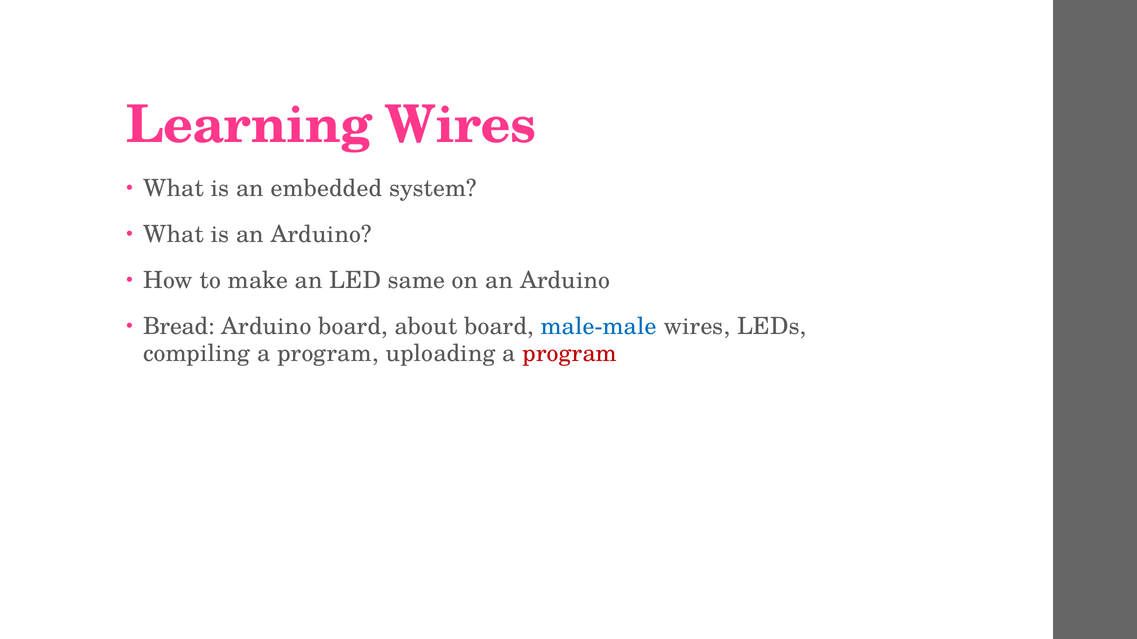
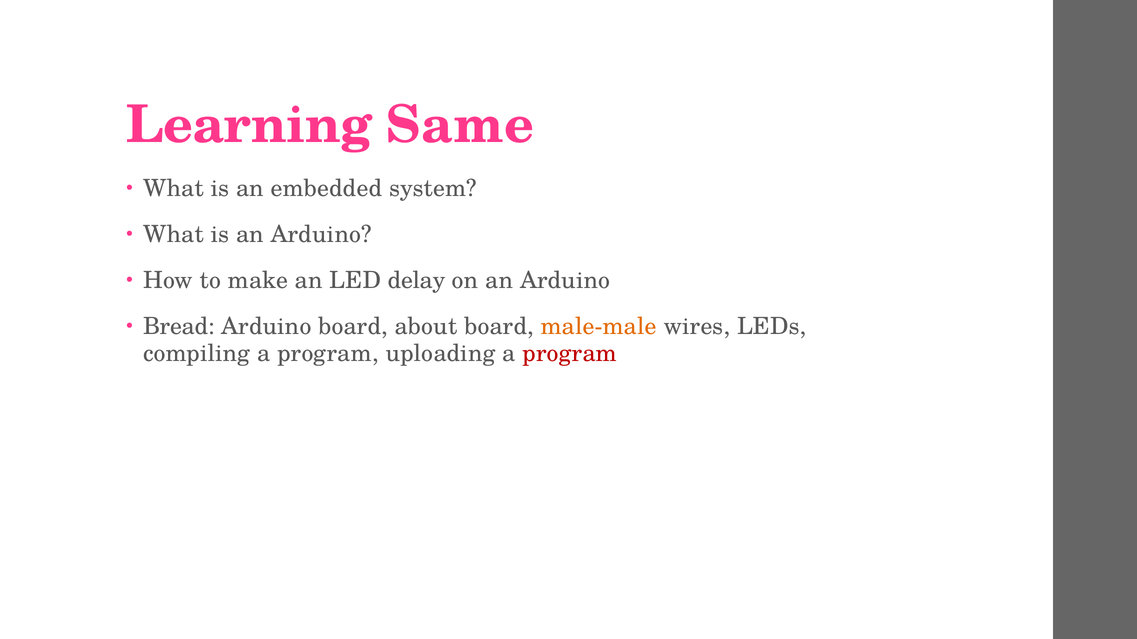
Learning Wires: Wires -> Same (460, 125)
same: same -> delay (417, 281)
male-male colour: blue -> orange (599, 327)
